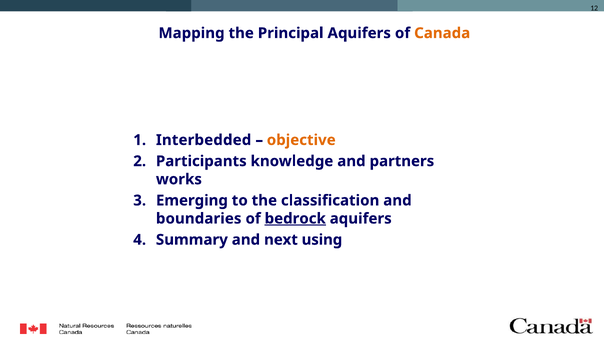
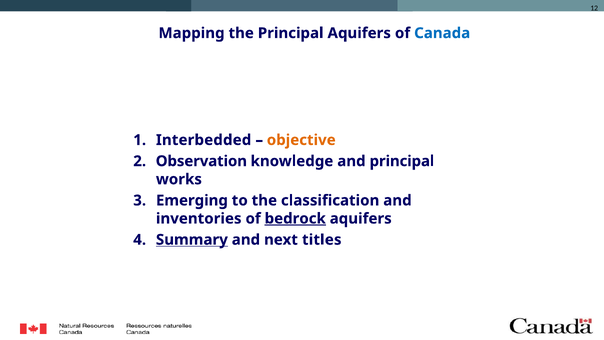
Canada colour: orange -> blue (442, 33)
Participants: Participants -> Observation (201, 161)
and partners: partners -> principal (402, 161)
boundaries: boundaries -> inventories (199, 218)
Summary underline: none -> present (192, 240)
using: using -> titles (322, 240)
